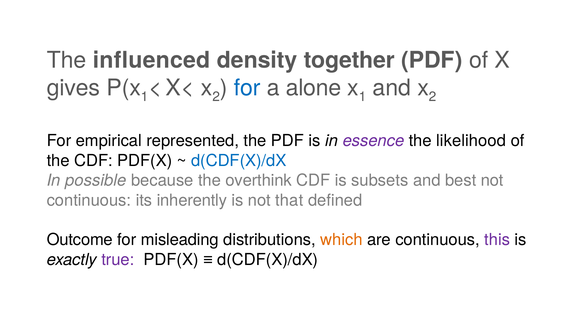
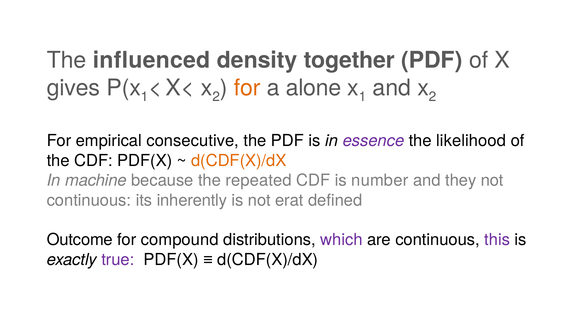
for colour: blue -> orange (247, 88)
represented: represented -> consecutive (193, 141)
d(CDF(X)/dX colour: blue -> orange (239, 161)
possible: possible -> machine (96, 180)
overthink: overthink -> repeated (259, 180)
subsets: subsets -> number (380, 180)
best: best -> they (461, 180)
that: that -> erat (289, 200)
misleading: misleading -> compound (180, 240)
which colour: orange -> purple (341, 240)
